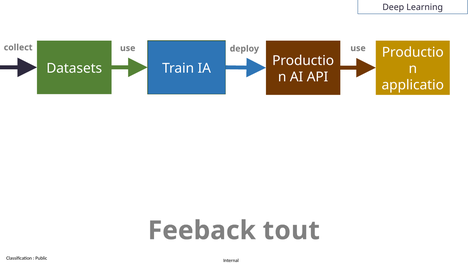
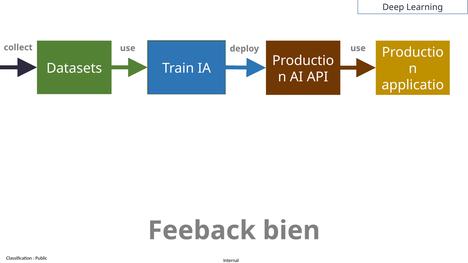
tout: tout -> bien (291, 231)
